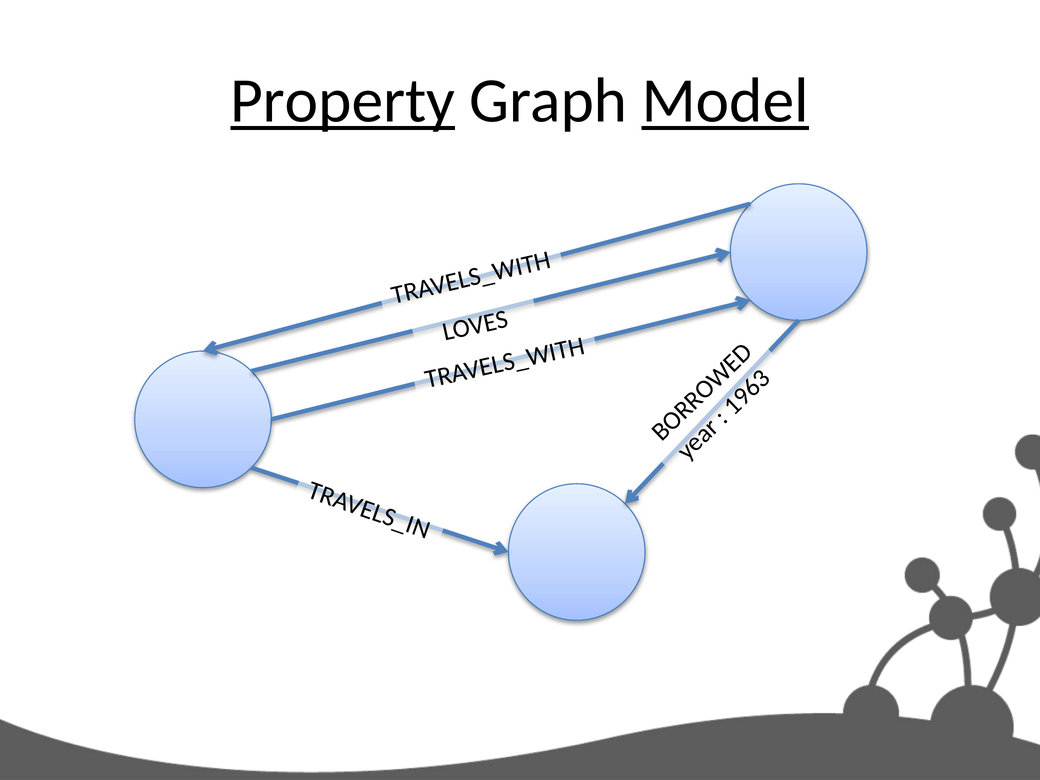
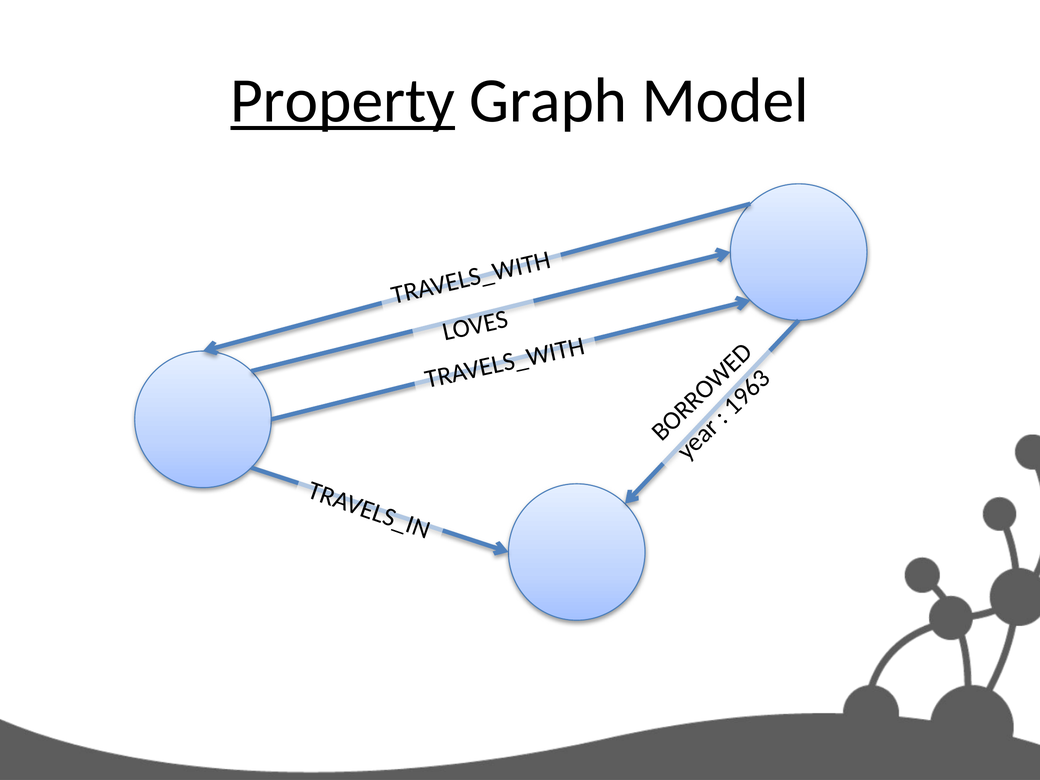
Model underline: present -> none (725, 101)
